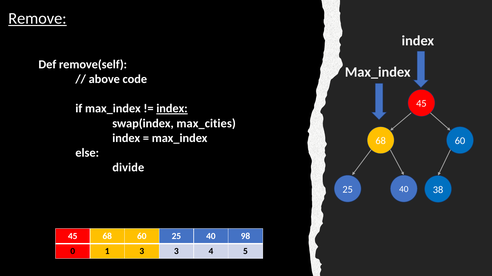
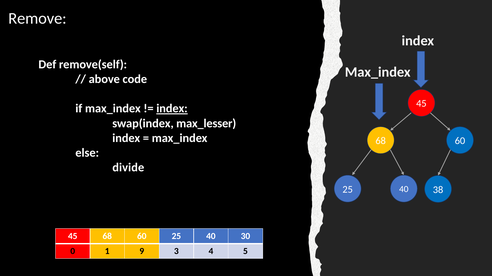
Remove underline: present -> none (37, 19)
max_cities: max_cities -> max_lesser (206, 124)
98: 98 -> 30 (245, 237)
1 3: 3 -> 9 (142, 252)
